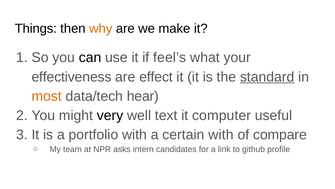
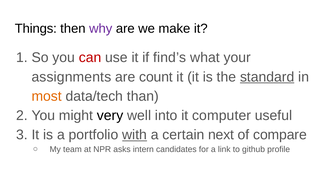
why colour: orange -> purple (101, 28)
can colour: black -> red (90, 57)
feel’s: feel’s -> find’s (170, 57)
effectiveness: effectiveness -> assignments (71, 77)
effect: effect -> count (156, 77)
hear: hear -> than (143, 96)
text: text -> into (166, 115)
with underline: none -> present (135, 134)
certain with: with -> next (221, 134)
